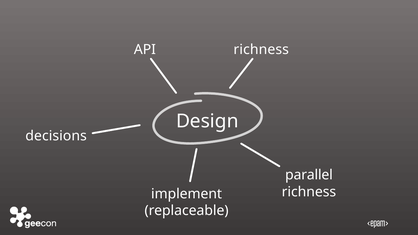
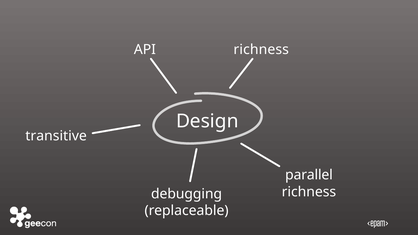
decisions: decisions -> transitive (56, 136)
implement: implement -> debugging (187, 194)
